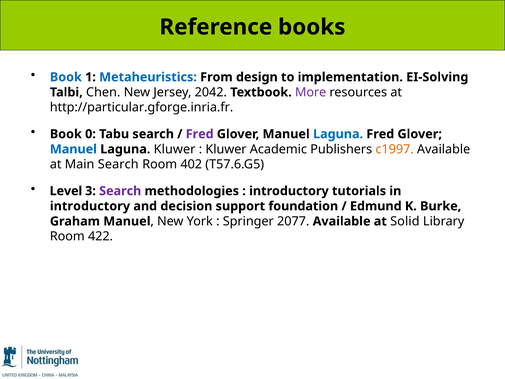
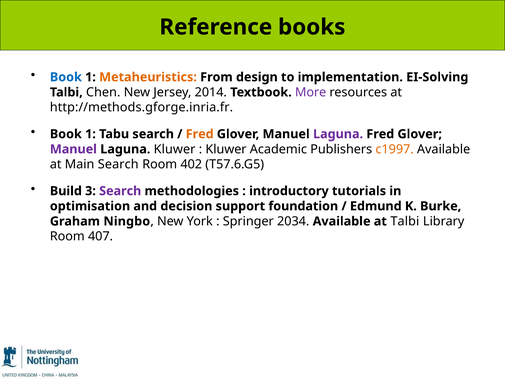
Metaheuristics colour: blue -> orange (148, 77)
2042: 2042 -> 2014 (211, 92)
http://particular.gforge.inria.fr: http://particular.gforge.inria.fr -> http://methods.gforge.inria.fr (141, 107)
0: 0 -> 1 (90, 134)
Fred colour: purple -> orange (200, 134)
Laguna colour: blue -> purple (338, 134)
Manuel colour: blue -> purple (73, 149)
Level: Level -> Build (66, 191)
introductory: introductory -> optimisation (90, 206)
Graham Manuel: Manuel -> Ningbo (127, 221)
2077: 2077 -> 2034 (293, 221)
at Solid: Solid -> Talbi (405, 221)
422: 422 -> 407 (101, 236)
